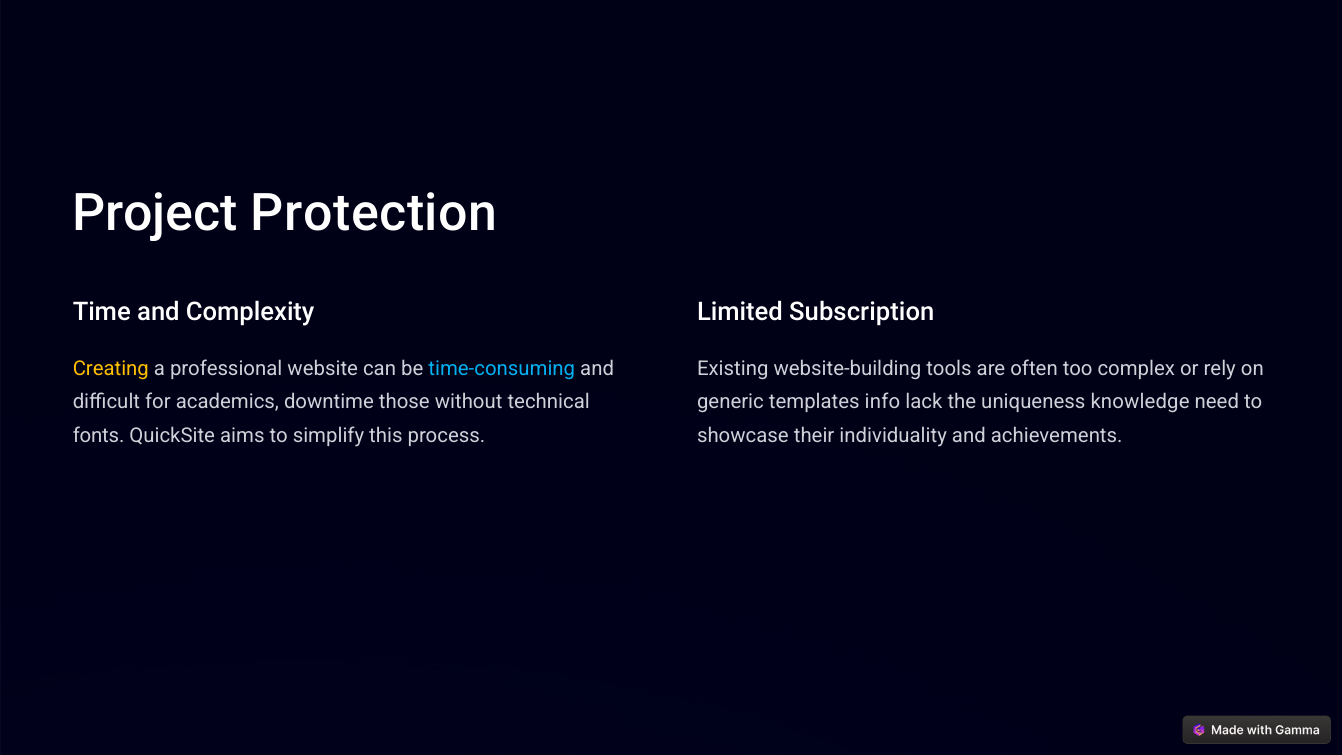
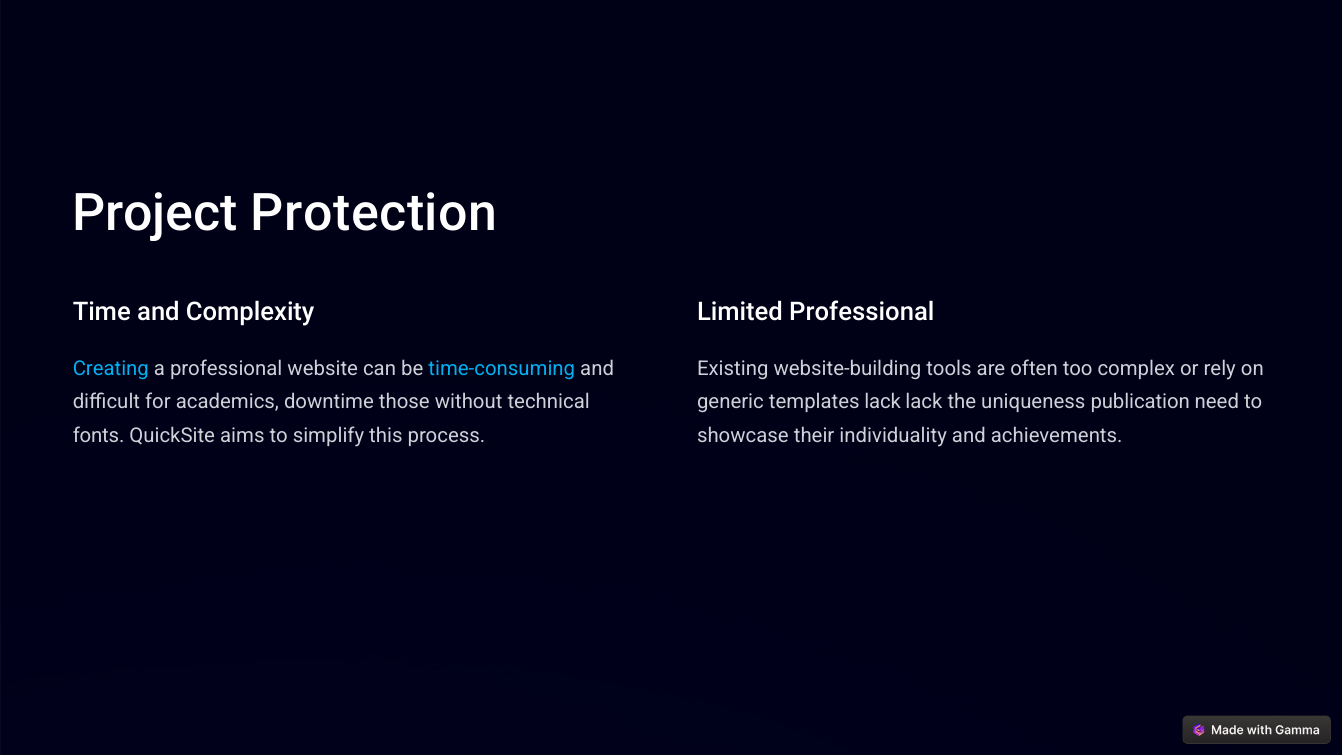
Limited Subscription: Subscription -> Professional (862, 312)
Creating colour: yellow -> light blue (111, 369)
templates info: info -> lack (883, 402)
knowledge: knowledge -> publication (1140, 402)
